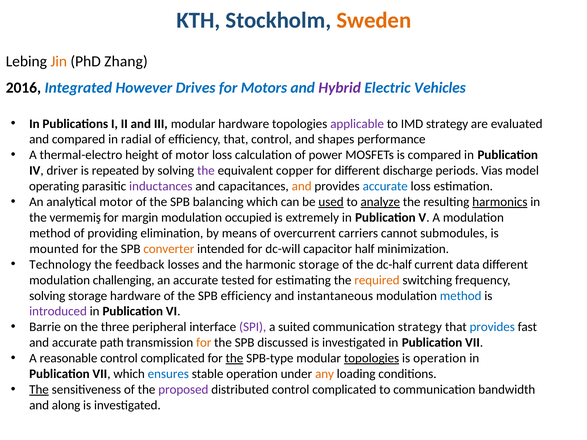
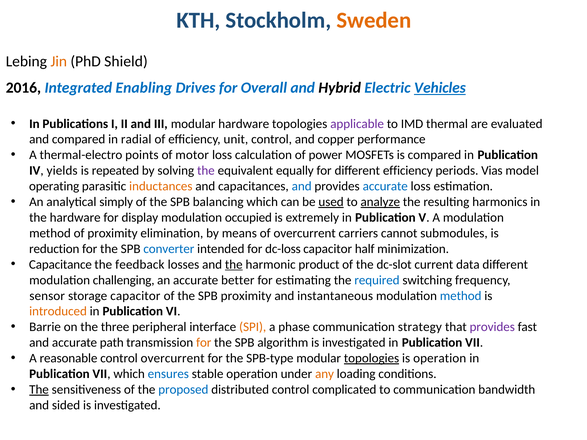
Zhang: Zhang -> Shield (126, 61)
However: However -> Enabling (144, 88)
Motors: Motors -> Overall (264, 88)
Hybrid colour: purple -> black (340, 88)
Vehicles underline: none -> present (440, 88)
IMD strategy: strategy -> thermal (447, 124)
efficiency that: that -> unit (236, 139)
shapes: shapes -> copper (336, 139)
height: height -> points (142, 155)
driver: driver -> yields (62, 171)
copper: copper -> equally (295, 171)
different discharge: discharge -> efficiency (408, 171)
inductances colour: purple -> orange (161, 186)
and colour: orange -> blue (302, 186)
analytical motor: motor -> simply (116, 202)
harmonics underline: present -> none (500, 202)
the vermemiş: vermemiş -> hardware (75, 218)
margin: margin -> display (140, 218)
of providing: providing -> proximity (113, 233)
mounted: mounted -> reduction (54, 249)
converter colour: orange -> blue (169, 249)
dc-will: dc-will -> dc-loss (283, 249)
Technology: Technology -> Capacitance (60, 265)
the underline: none -> present (234, 265)
harmonic storage: storage -> product (319, 265)
dc-half: dc-half -> dc-slot (394, 265)
tested: tested -> better (238, 280)
required colour: orange -> blue (377, 280)
solving: solving -> sensor (47, 296)
storage hardware: hardware -> capacitor (135, 296)
SPB efficiency: efficiency -> proximity (246, 296)
introduced colour: purple -> orange (58, 312)
SPI colour: purple -> orange (253, 327)
suited: suited -> phase (294, 327)
provides colour: blue -> purple (492, 327)
discussed: discussed -> algorithm (283, 343)
complicated: complicated -> overcurrent (173, 358)
the underline: present -> none (234, 358)
proposed colour: purple -> blue (183, 390)
along: along -> sided (66, 405)
